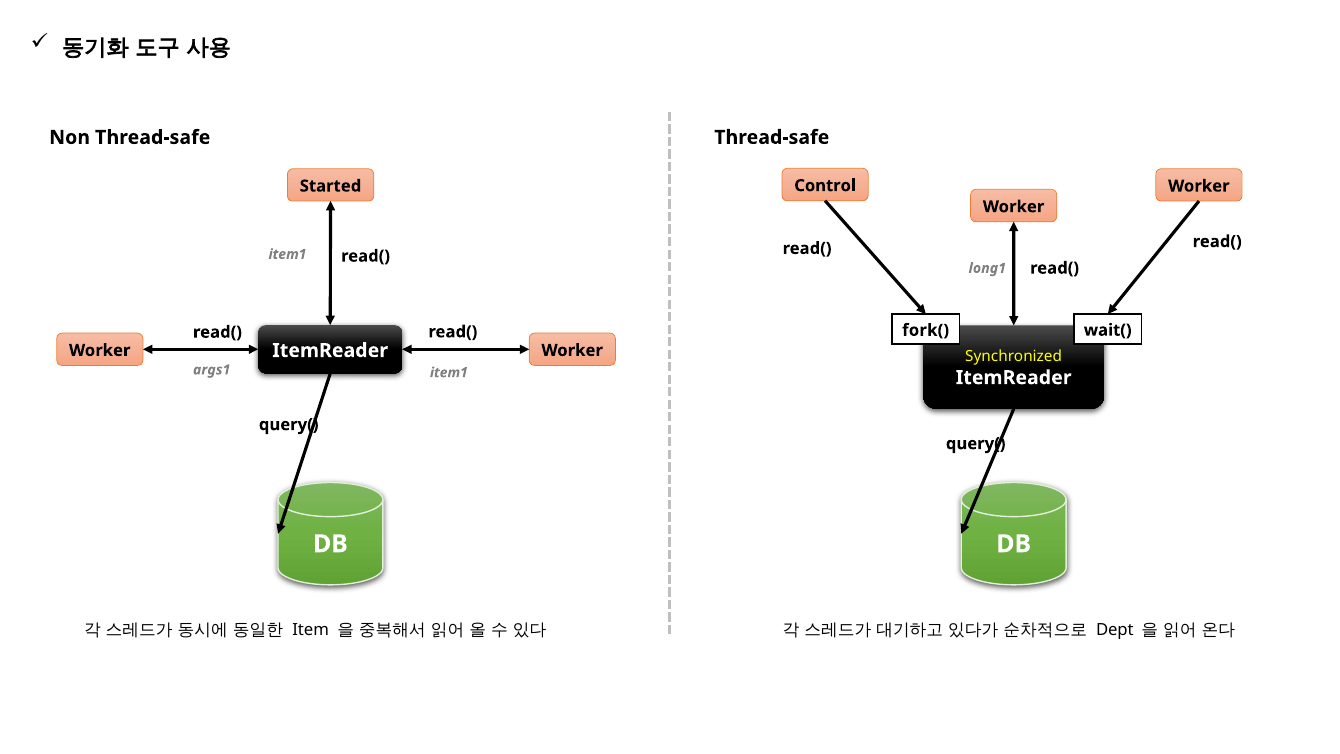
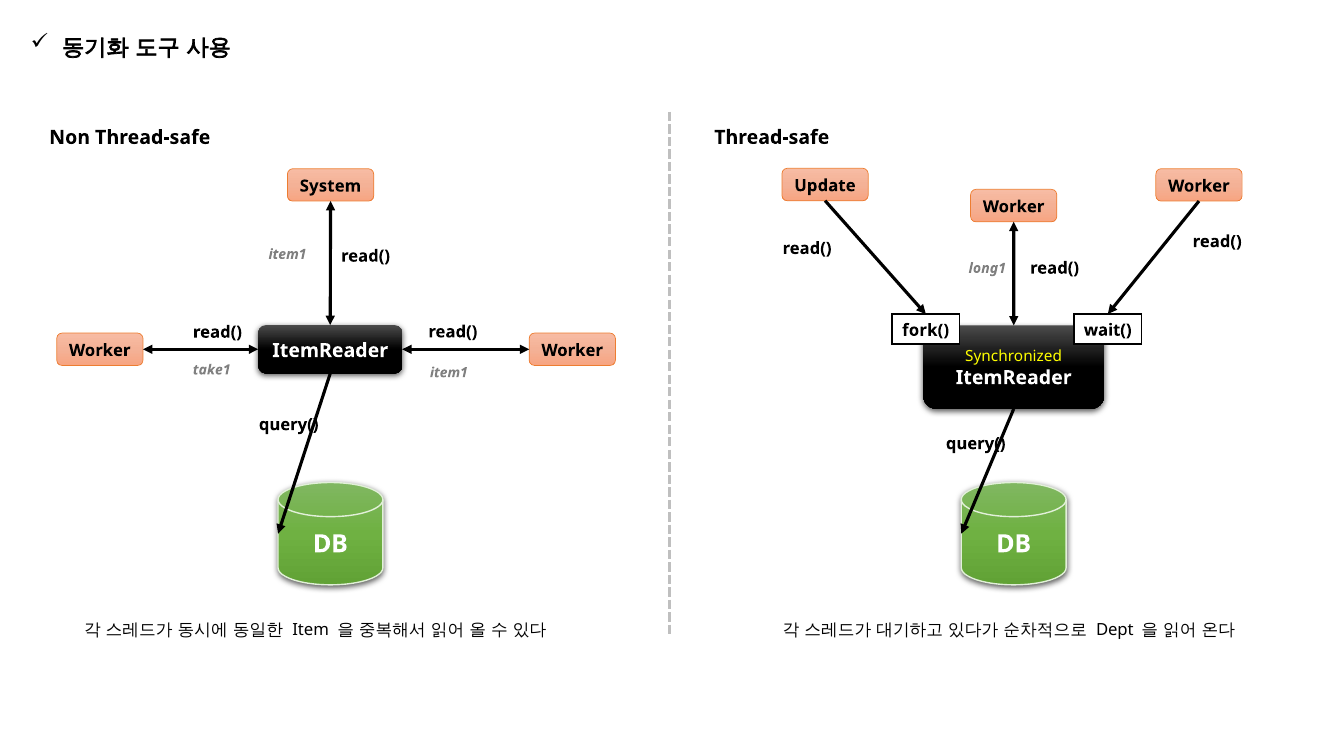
Control: Control -> Update (825, 186)
Started: Started -> System (330, 186)
args1: args1 -> take1 (212, 370)
